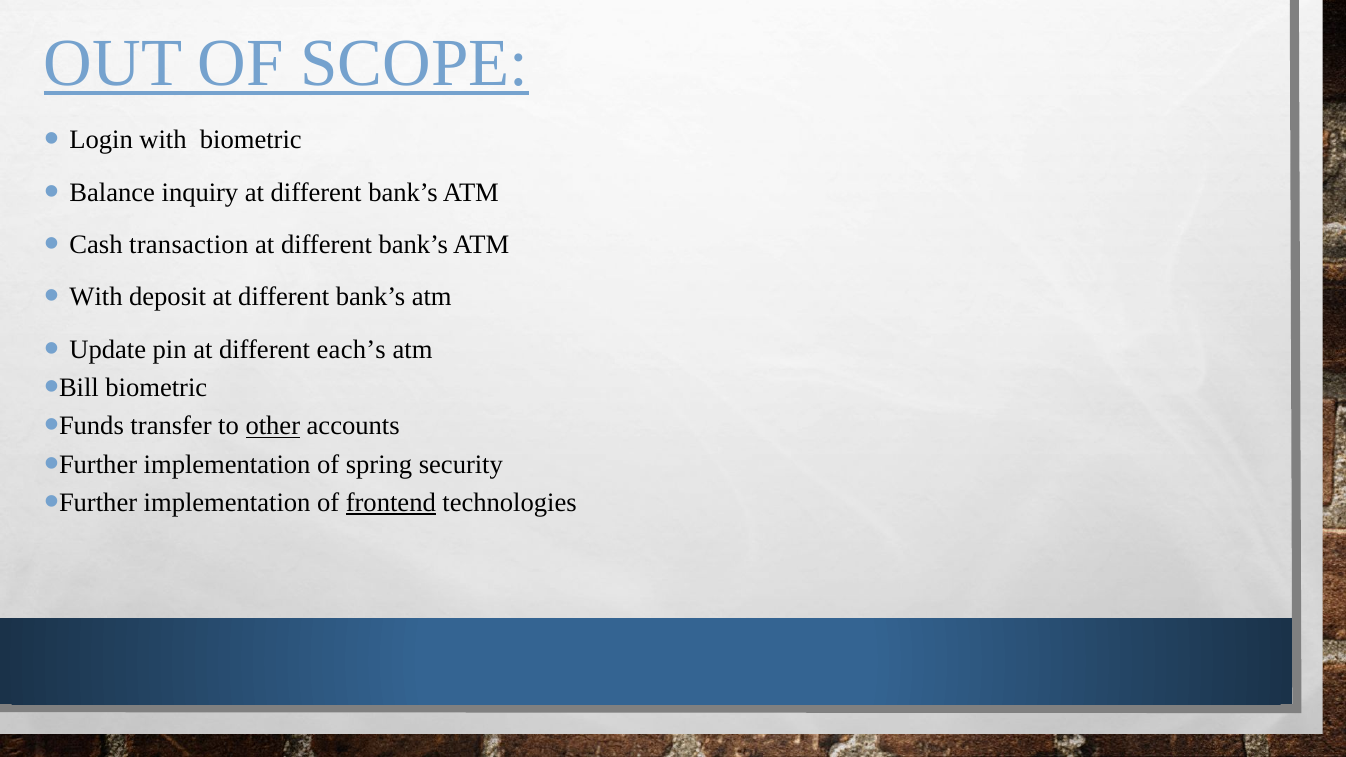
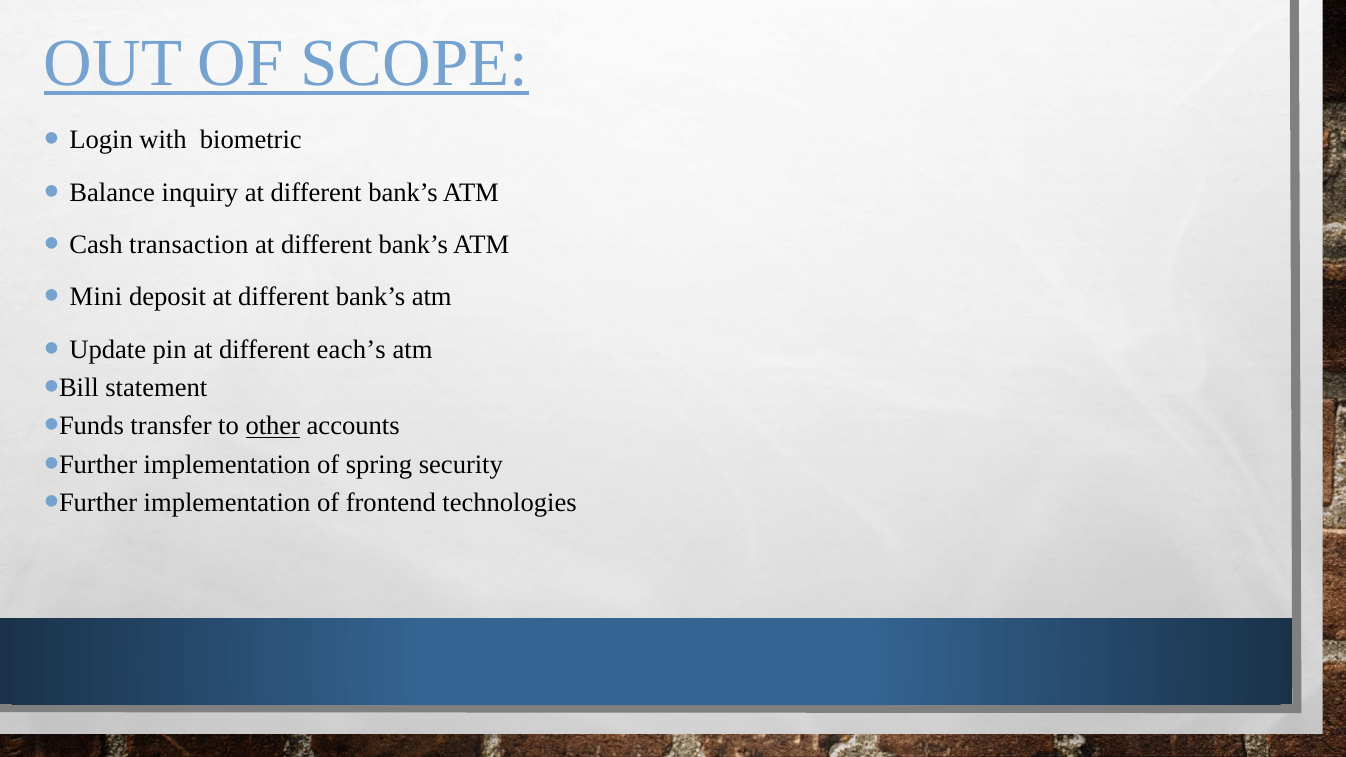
With: With -> Mini (96, 297)
Bill biometric: biometric -> statement (156, 388)
frontend underline: present -> none (391, 503)
